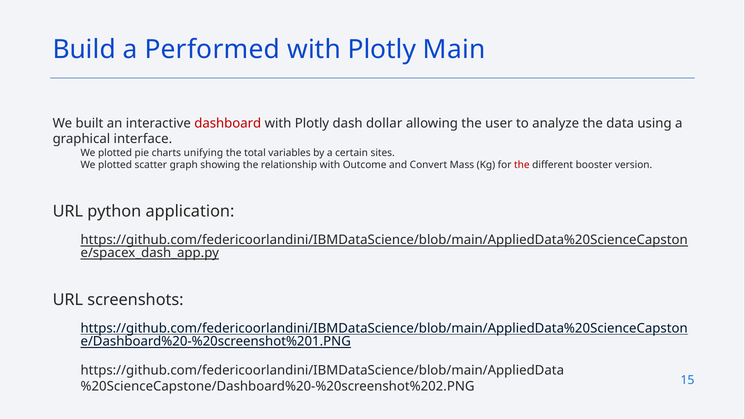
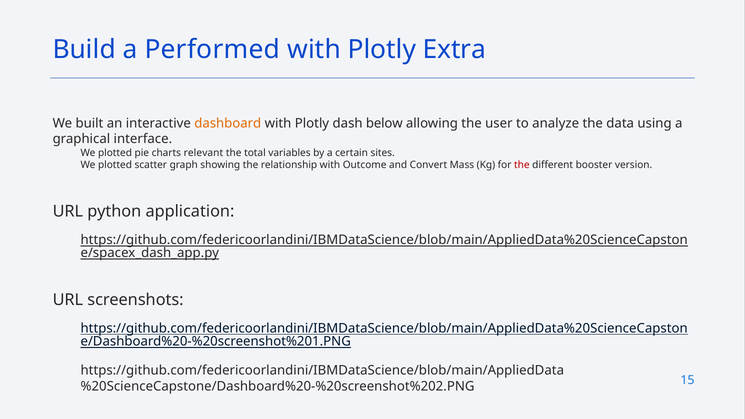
Main: Main -> Extra (454, 50)
dashboard colour: red -> orange (228, 123)
dollar: dollar -> below (384, 123)
unifying: unifying -> relevant (203, 153)
